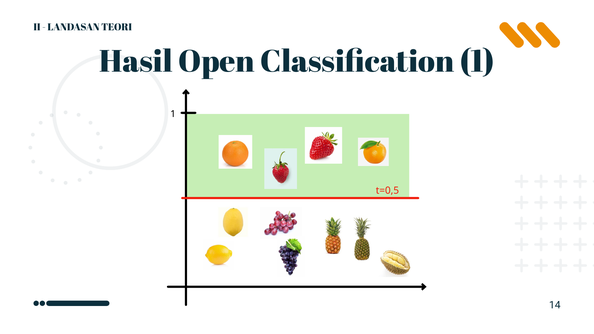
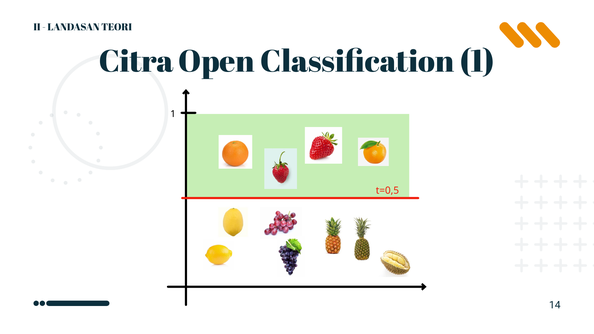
Hasil: Hasil -> Citra (136, 62)
